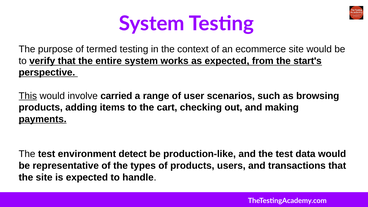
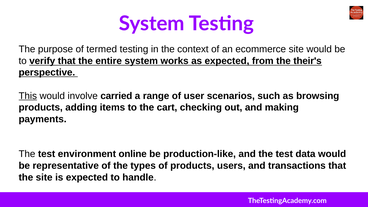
start's: start's -> their's (308, 61)
payments underline: present -> none (43, 119)
detect: detect -> online (133, 154)
